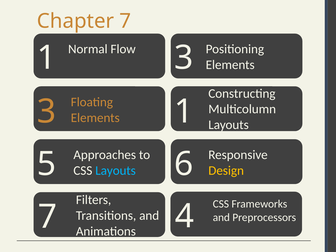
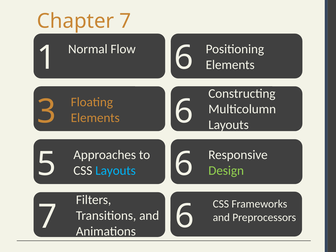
1 3: 3 -> 6 (184, 58)
3 1: 1 -> 6 (184, 112)
Design colour: yellow -> light green (226, 171)
Animations 4: 4 -> 6 (184, 216)
